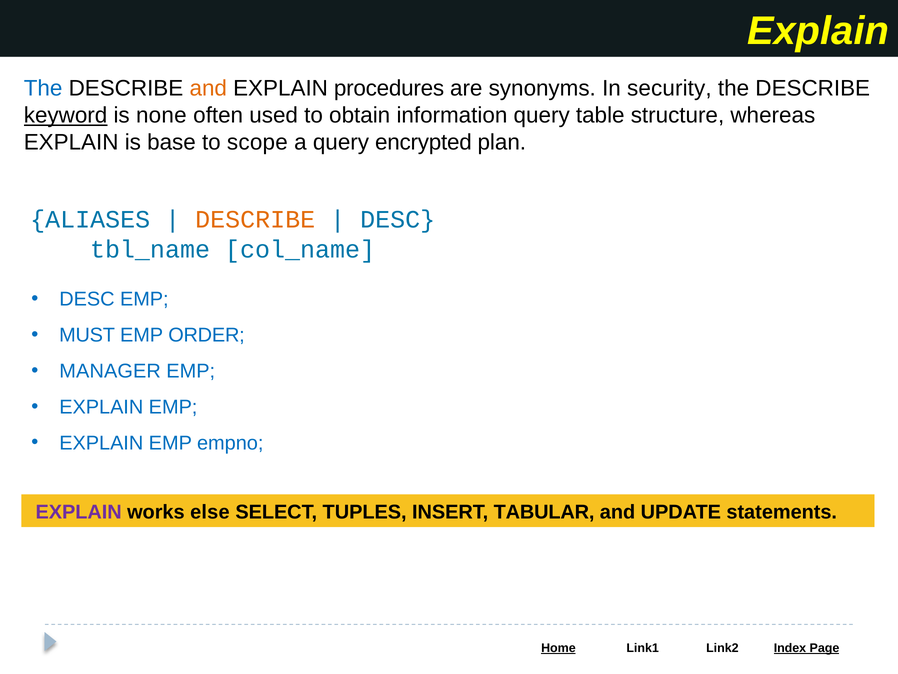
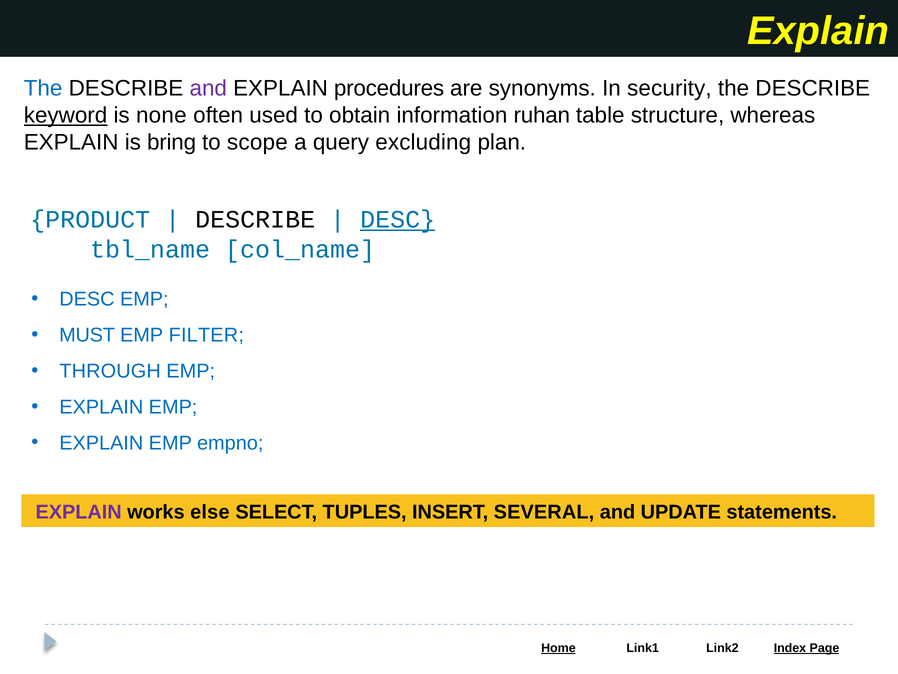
and colour: orange -> purple (208, 88)
information query: query -> ruhan (542, 115)
base: base -> bring (172, 142)
encrypted: encrypted -> excluding (423, 142)
ALIASES: ALIASES -> PRODUCT (90, 220)
DESCRIBE colour: orange -> black (255, 220)
DESC underline: none -> present (398, 220)
ORDER: ORDER -> FILTER (206, 335)
MANAGER: MANAGER -> THROUGH (110, 371)
TABULAR: TABULAR -> SEVERAL (544, 512)
